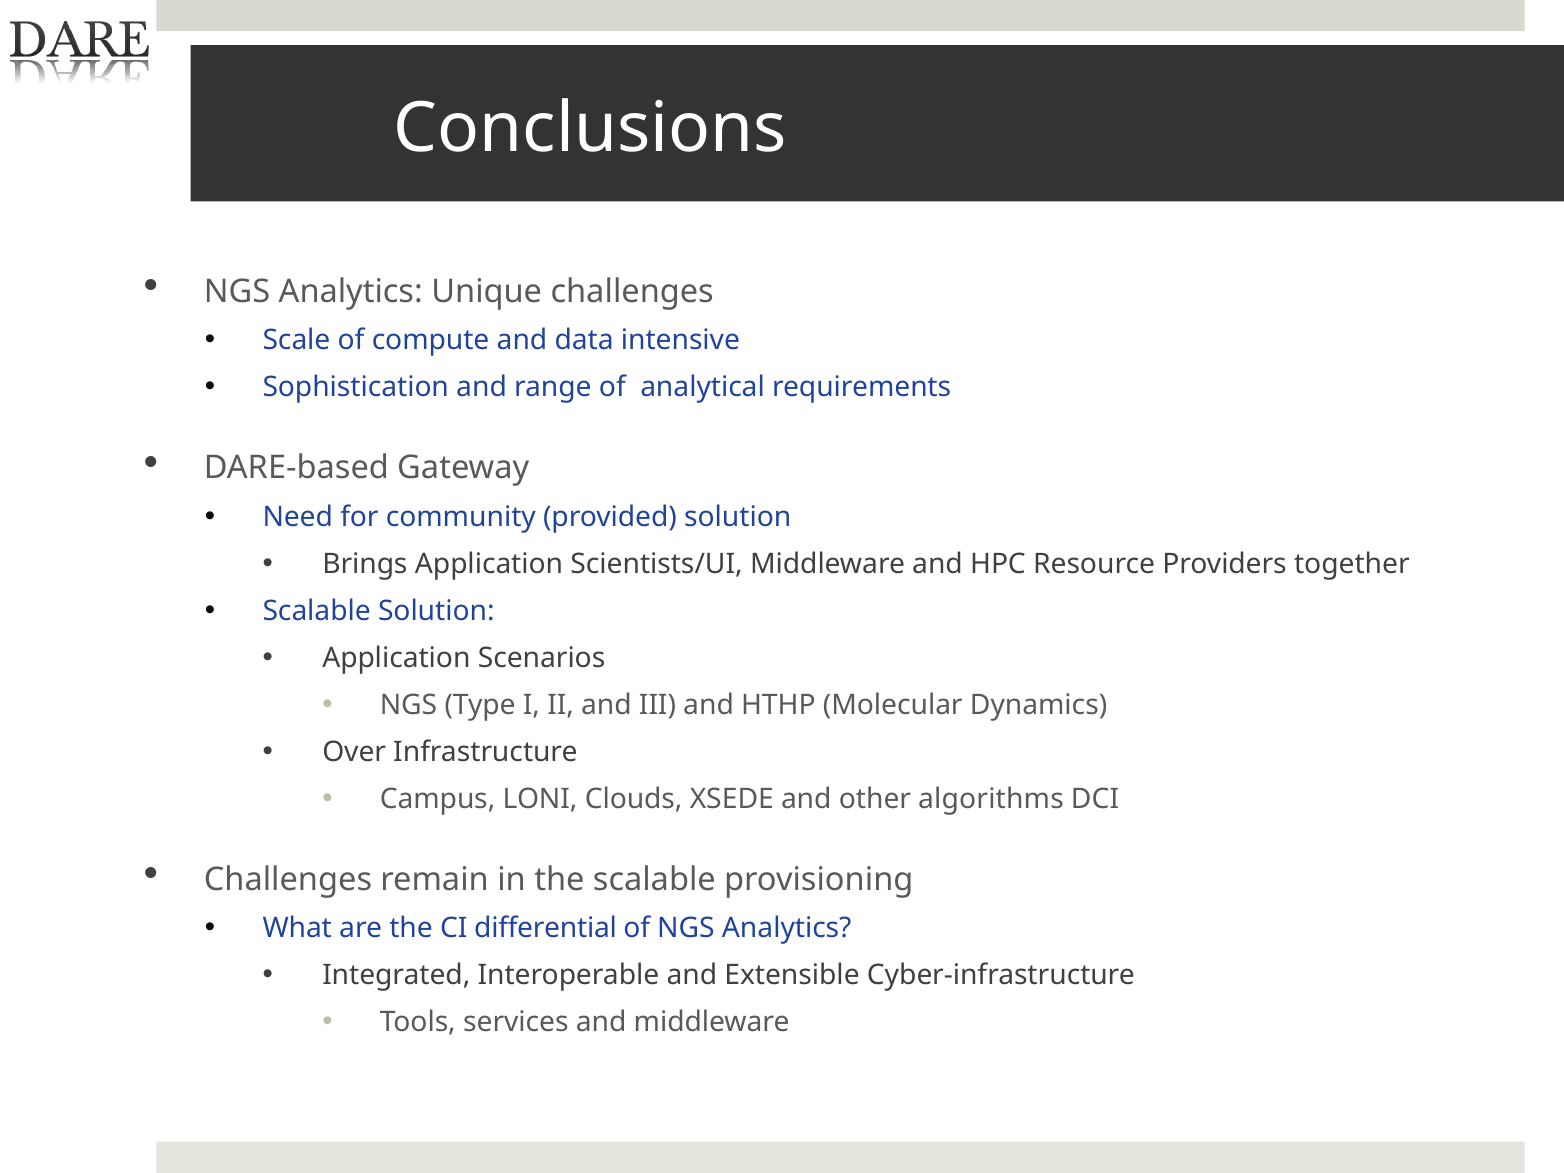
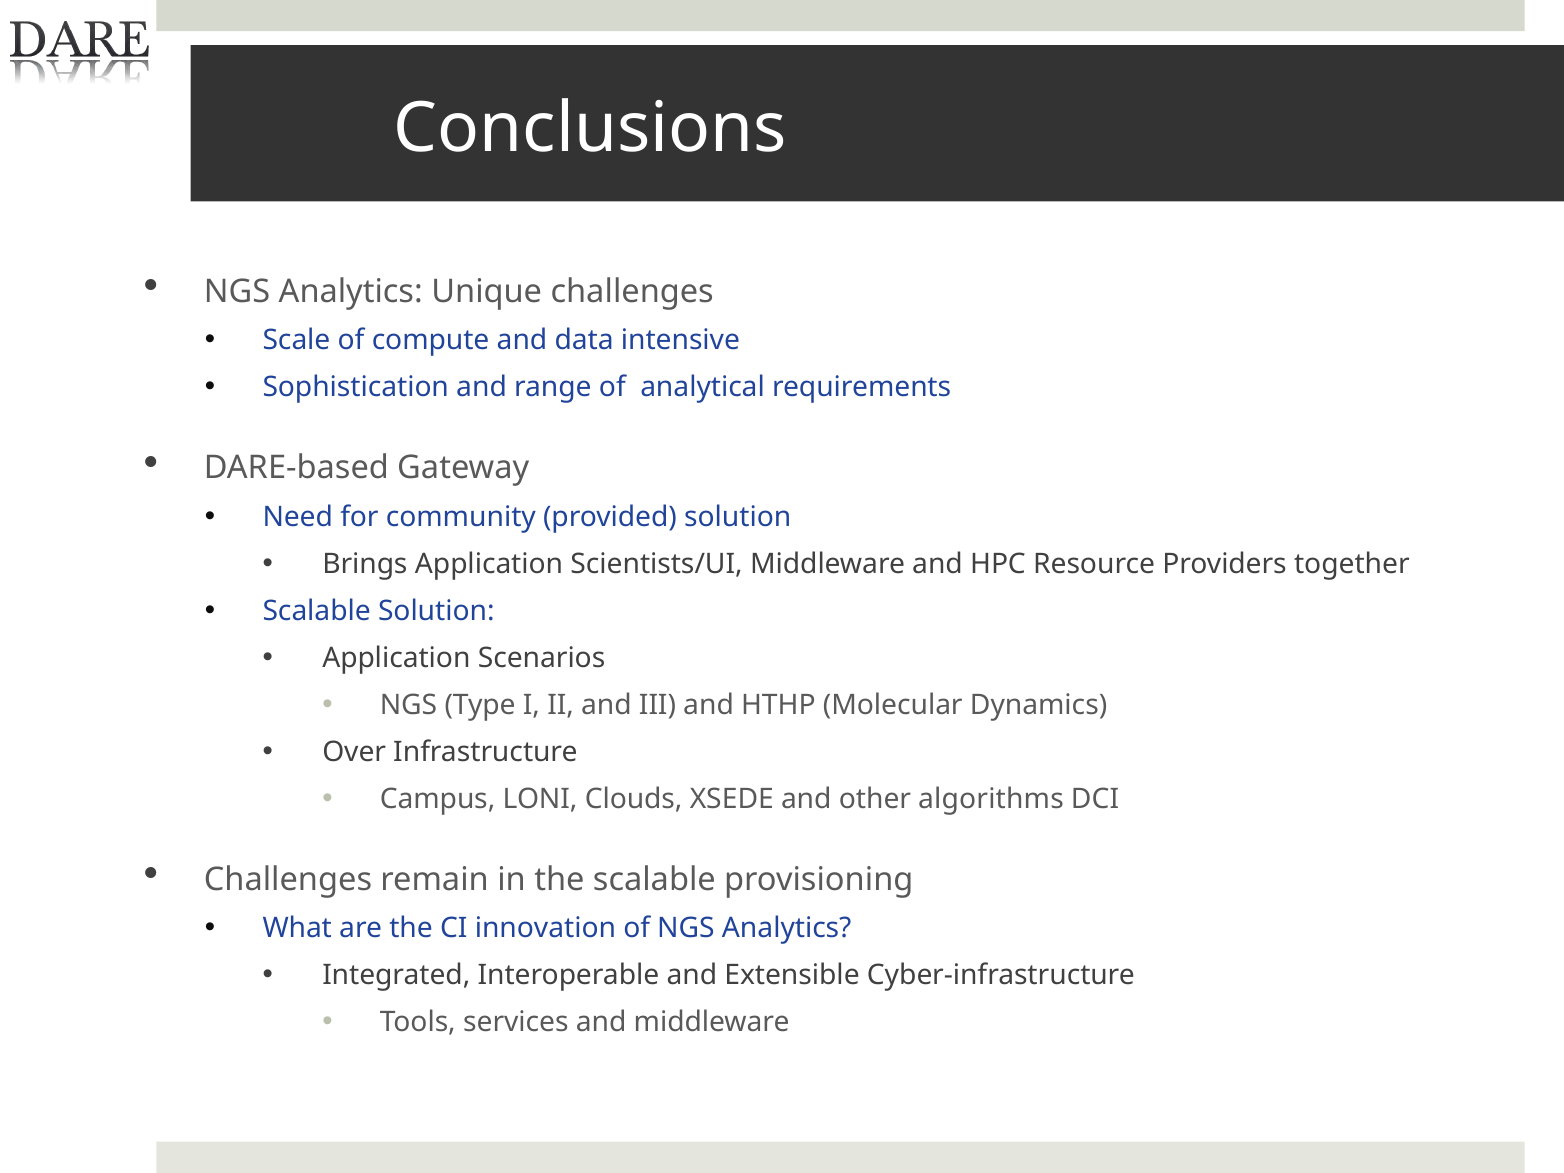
differential: differential -> innovation (545, 929)
